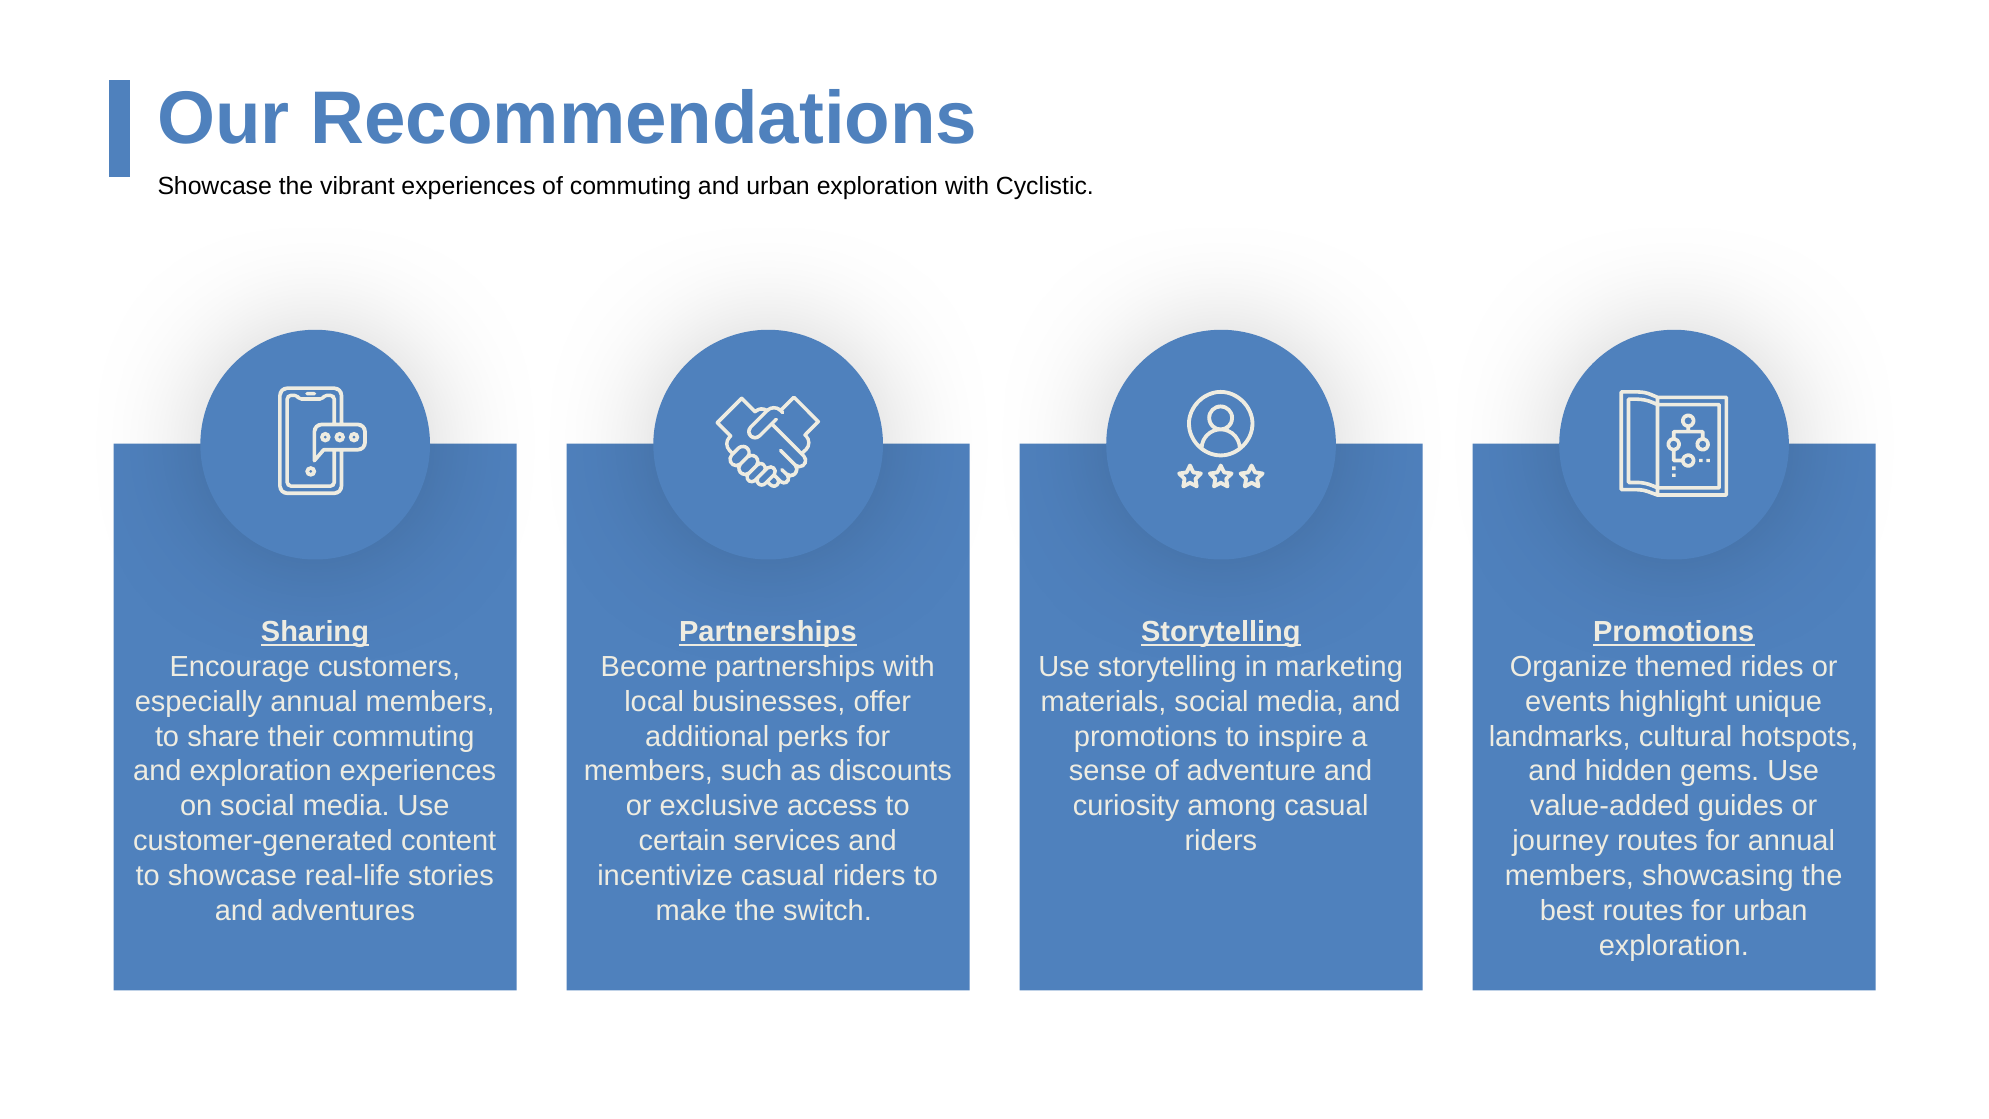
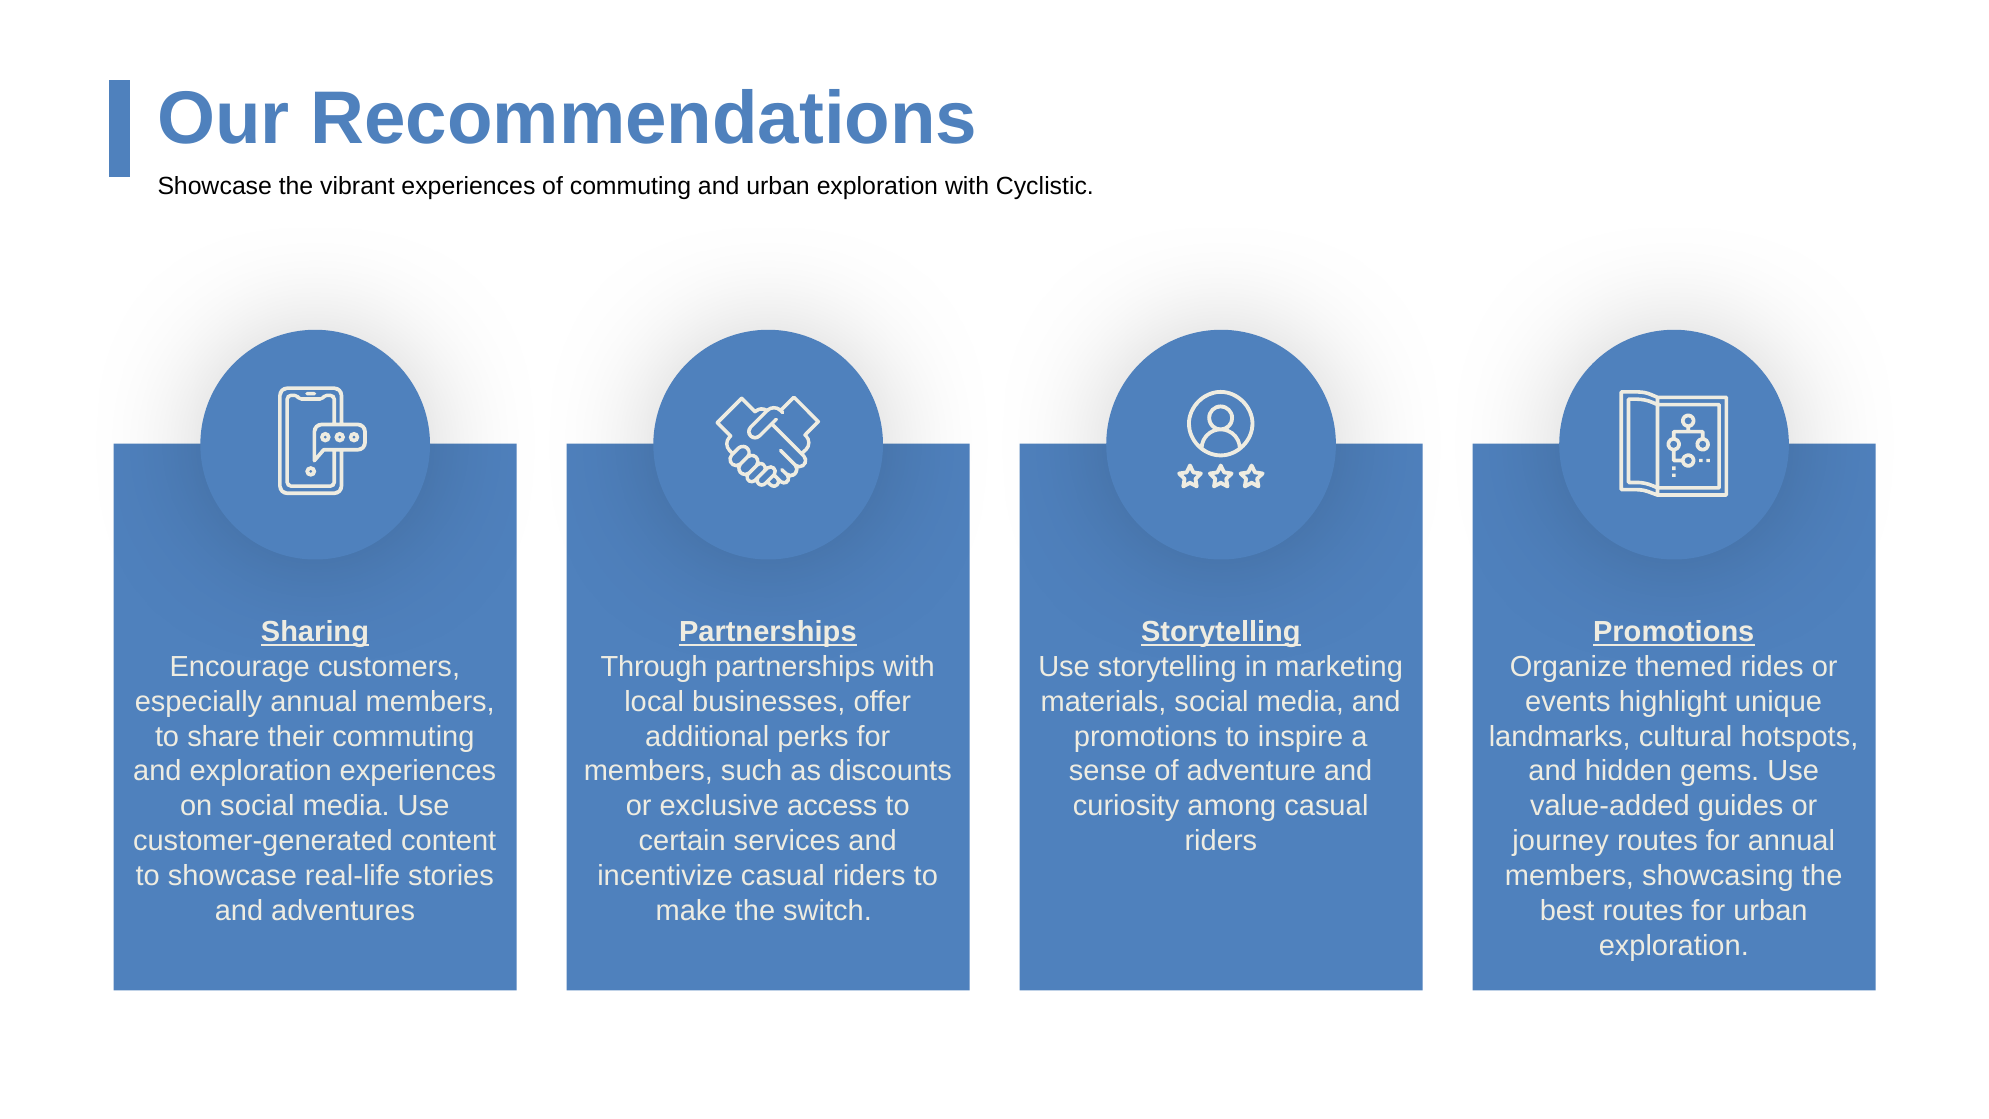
Become: Become -> Through (654, 667)
